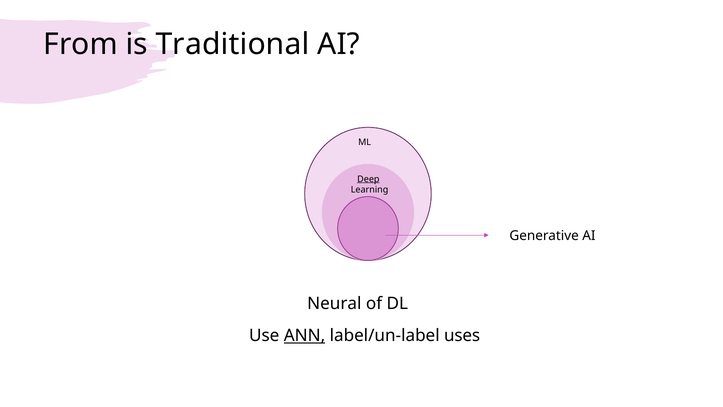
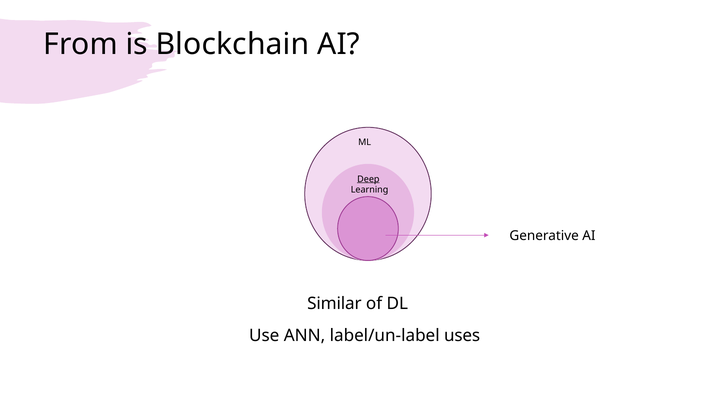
Traditional: Traditional -> Blockchain (232, 44)
Neural: Neural -> Similar (334, 303)
ANN underline: present -> none (305, 336)
